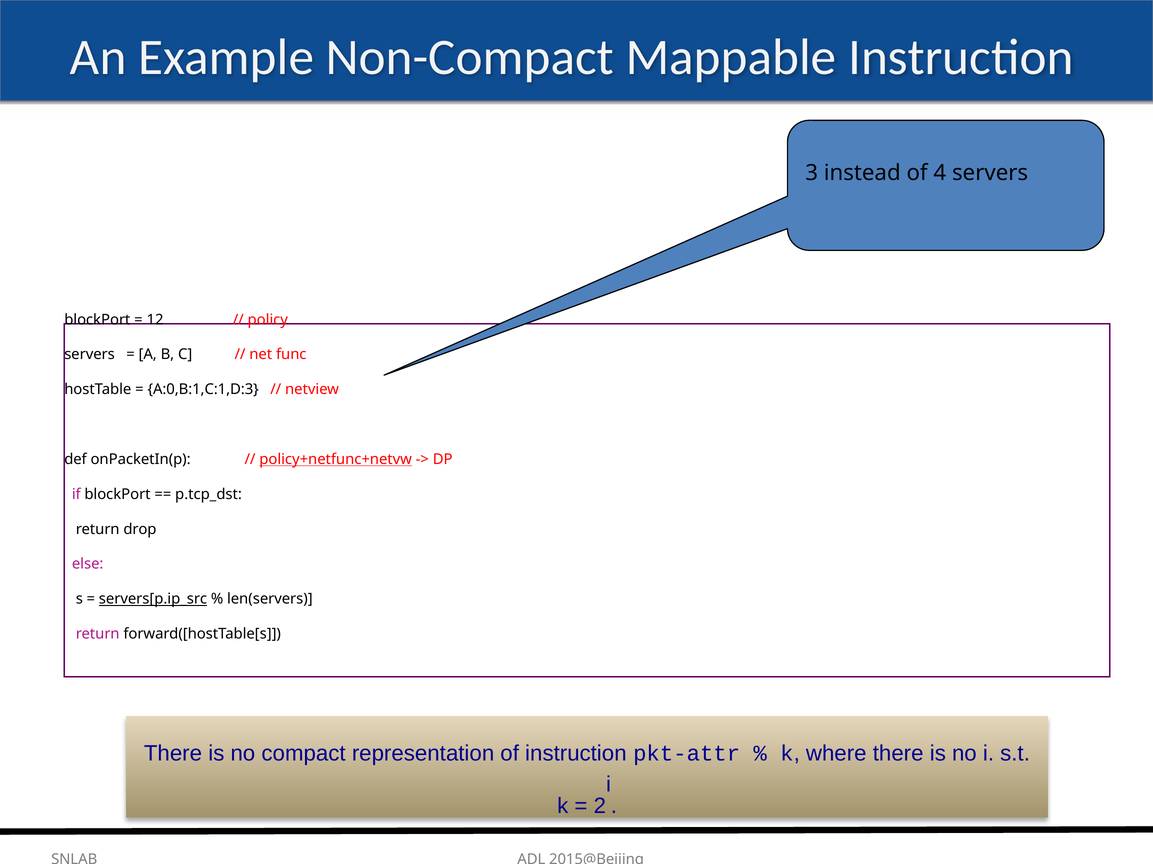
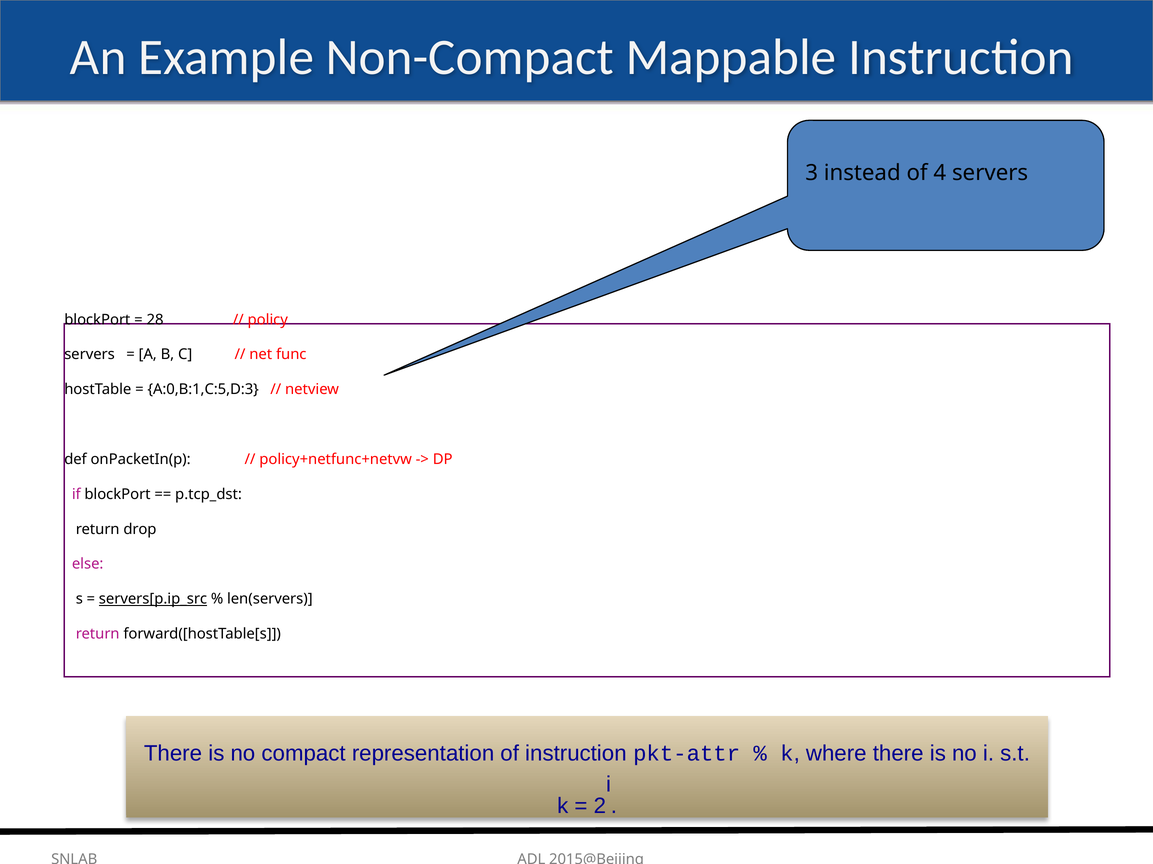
12: 12 -> 28 (155, 320)
A:0,B:1,C:1,D:3: A:0,B:1,C:1,D:3 -> A:0,B:1,C:5,D:3 (203, 390)
policy+netfunc+netvw underline: present -> none (336, 460)
